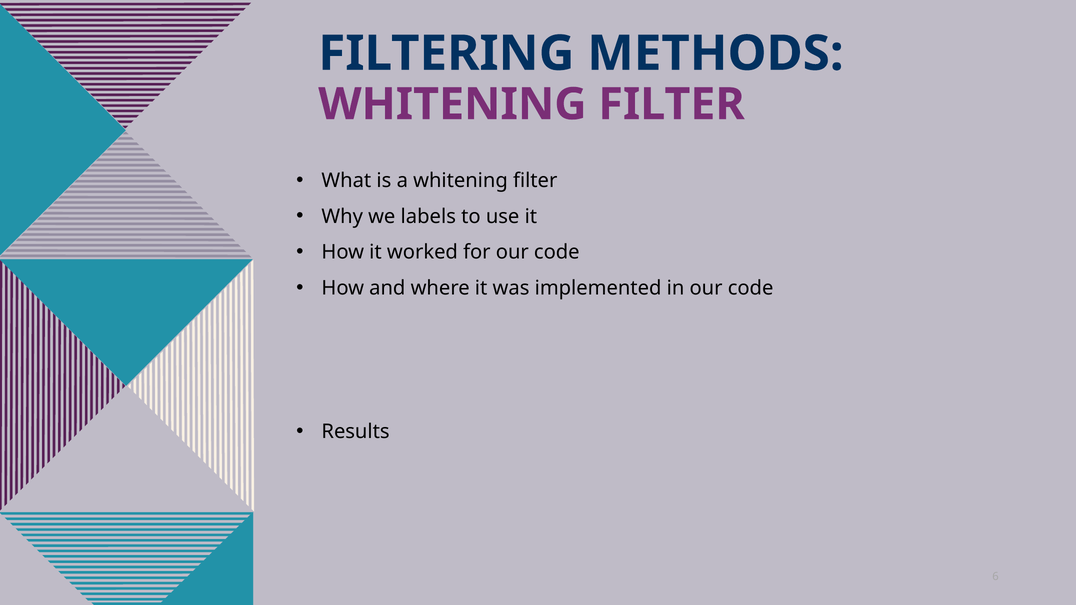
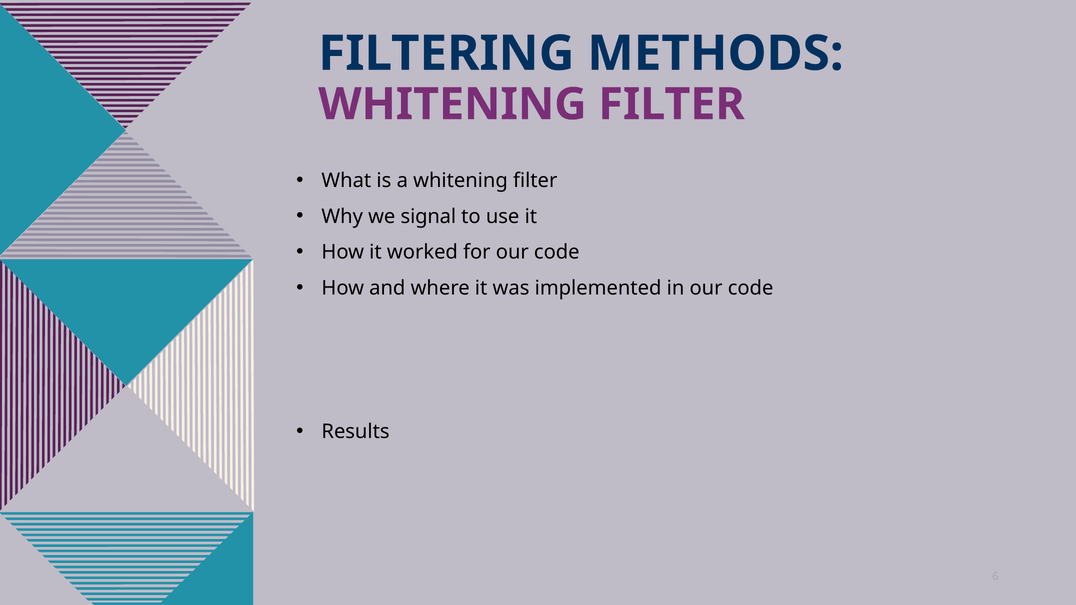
labels: labels -> signal (428, 216)
